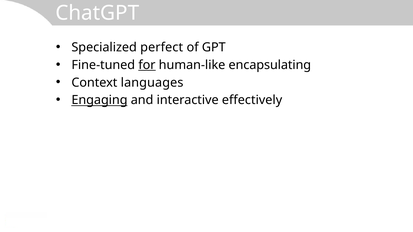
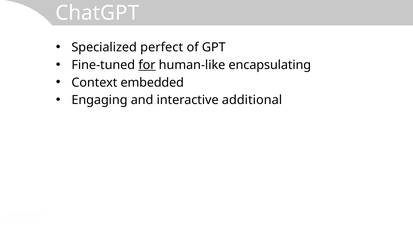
languages: languages -> embedded (152, 83)
Engaging underline: present -> none (99, 100)
effectively: effectively -> additional (252, 100)
